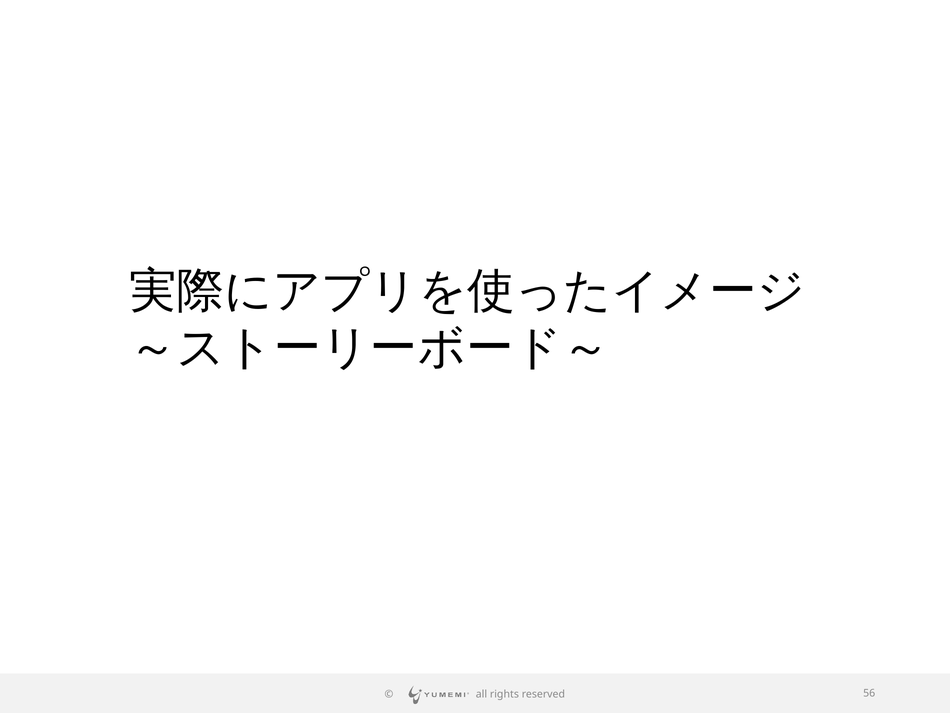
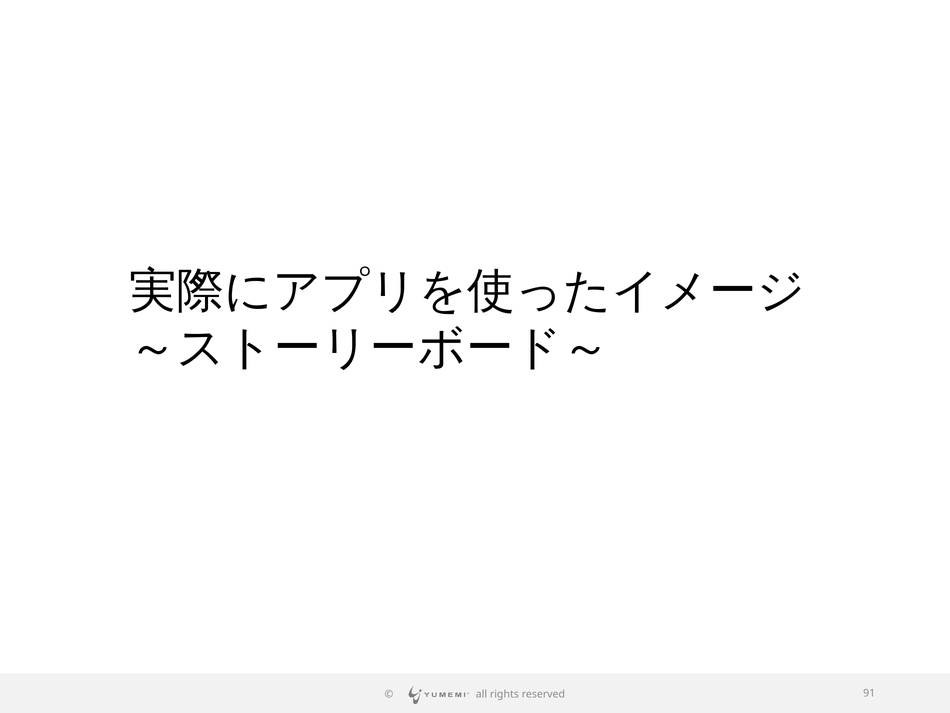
56: 56 -> 91 (869, 693)
